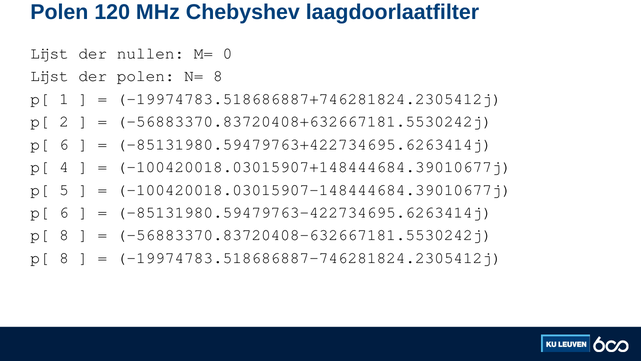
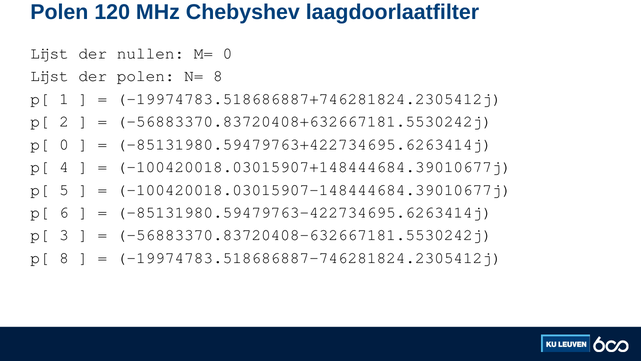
6: 6 -> 0 (64, 144)
8: 8 -> 3 (64, 235)
